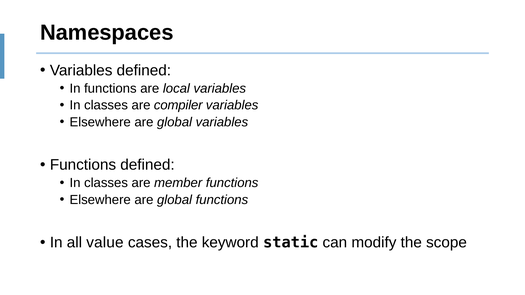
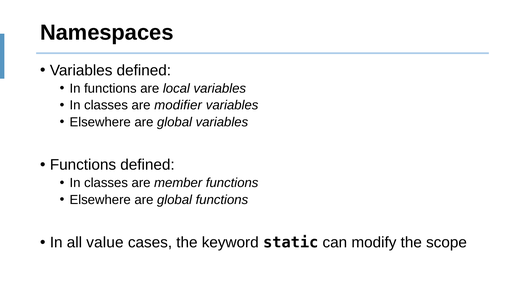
compiler: compiler -> modifier (178, 105)
